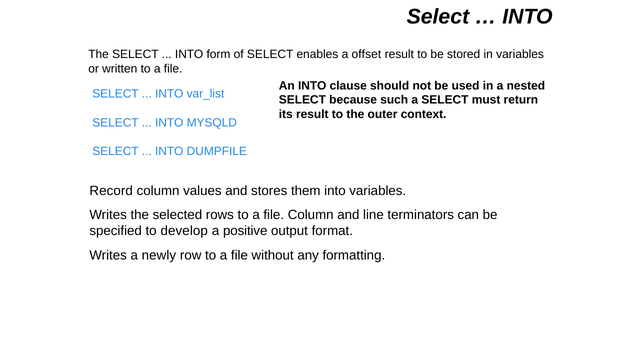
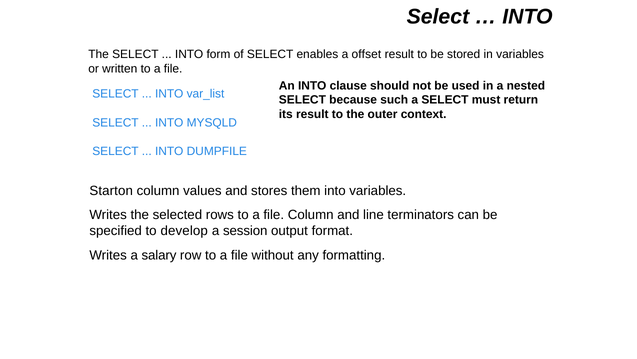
Record: Record -> Starton (111, 190)
positive: positive -> session (245, 231)
newly: newly -> salary (159, 255)
